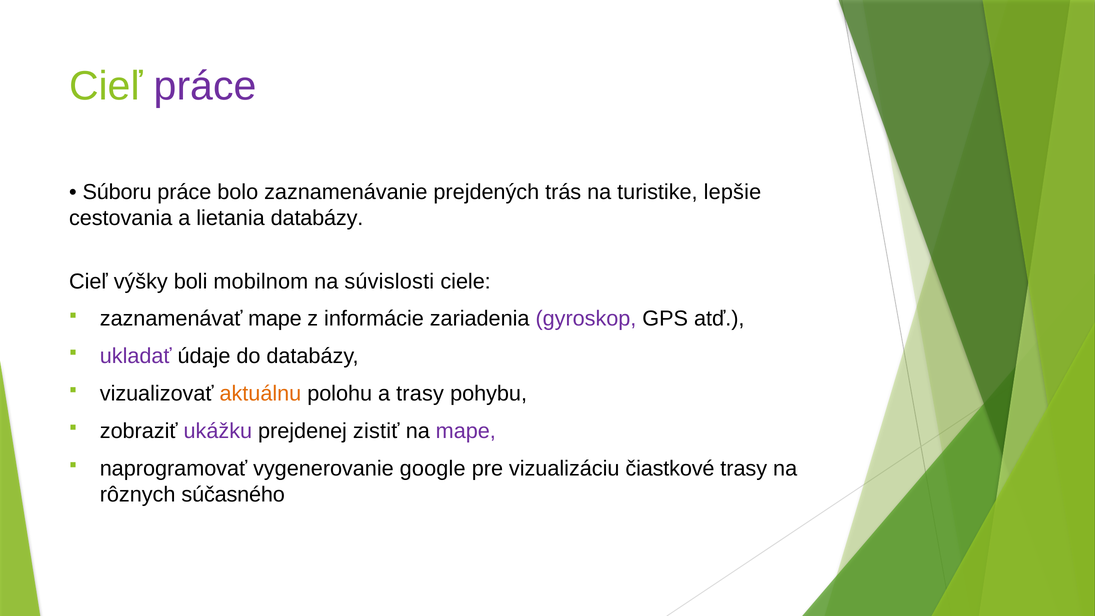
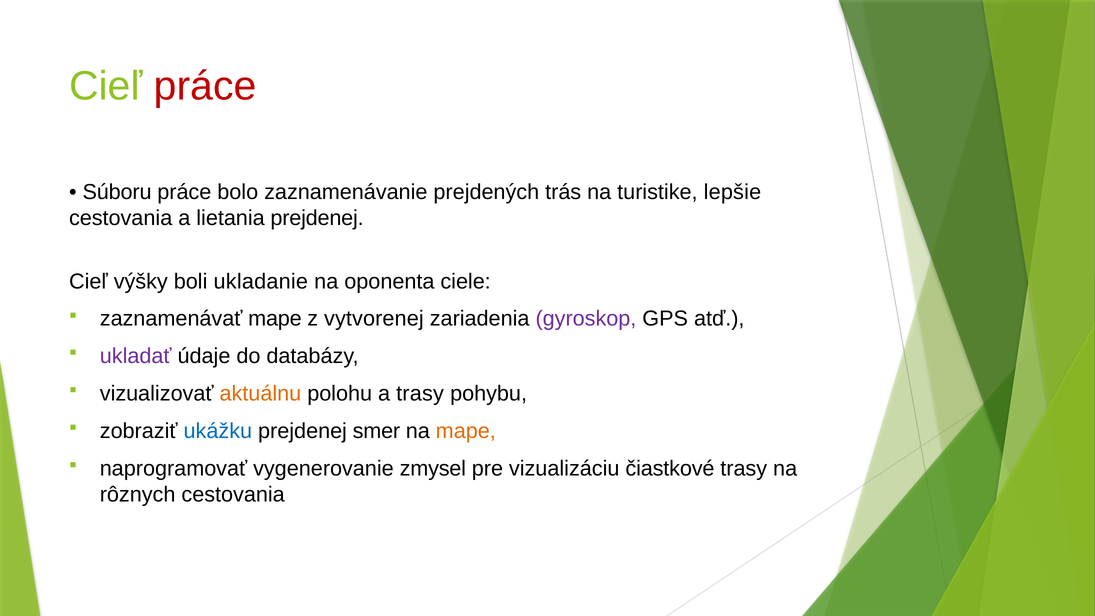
práce colour: purple -> red (205, 86)
lietania databázy: databázy -> prejdenej (317, 218)
mobilnom: mobilnom -> ukladanie (261, 281)
súvislosti: súvislosti -> oponenta (389, 281)
informácie: informácie -> vytvorenej (374, 319)
ukážku colour: purple -> blue (218, 431)
zistiť: zistiť -> smer (376, 431)
mape colour: purple -> orange (466, 431)
google: google -> zmysel (433, 468)
rôznych súčasného: súčasného -> cestovania (233, 494)
